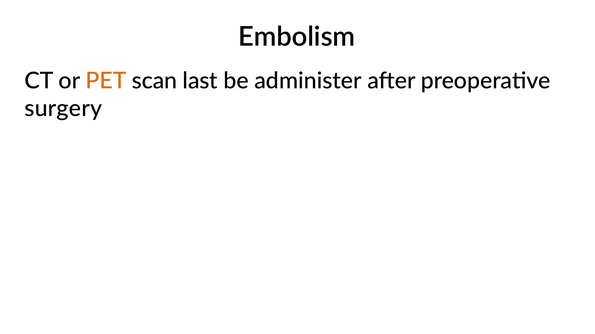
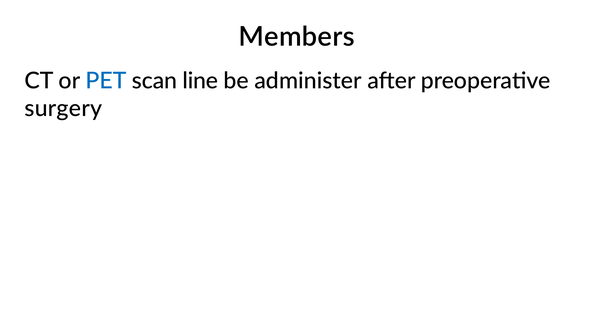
Embolism: Embolism -> Members (297, 37)
PET colour: orange -> blue (106, 81)
last: last -> line (200, 81)
